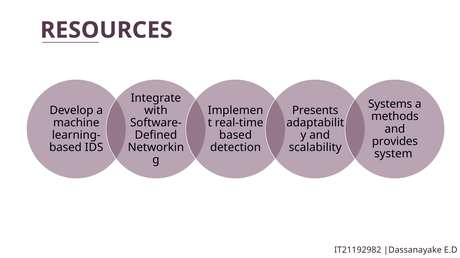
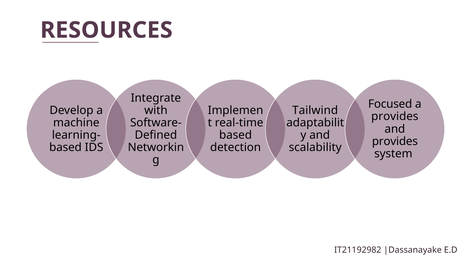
Systems: Systems -> Focused (390, 104)
Presents: Presents -> Tailwind (315, 111)
methods: methods -> provides (395, 117)
